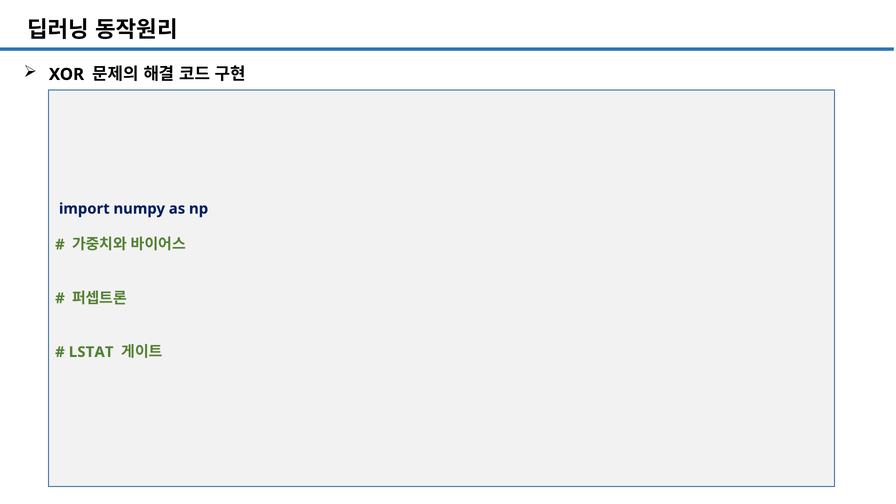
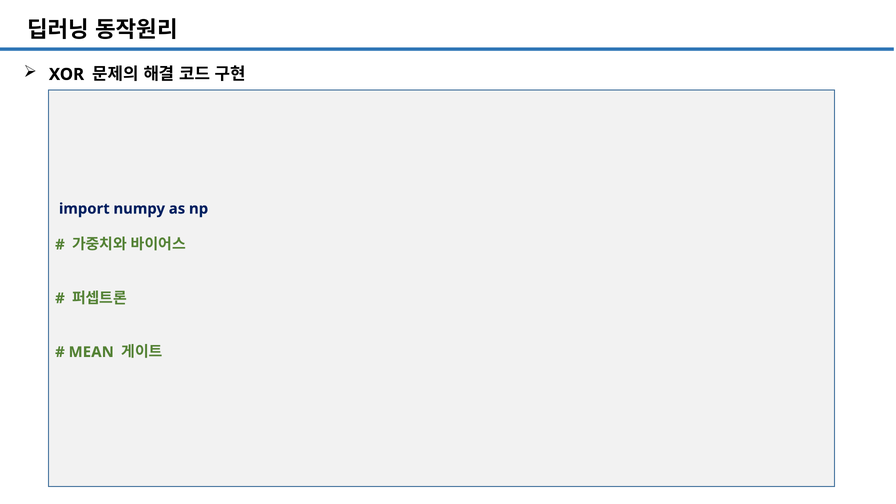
LSTAT: LSTAT -> MEAN (91, 352)
